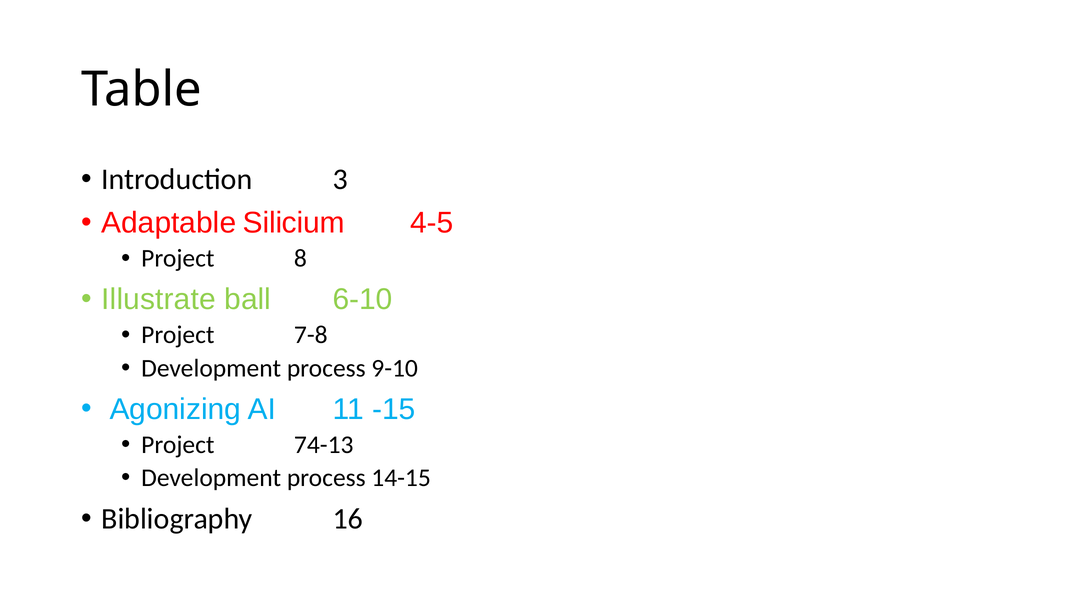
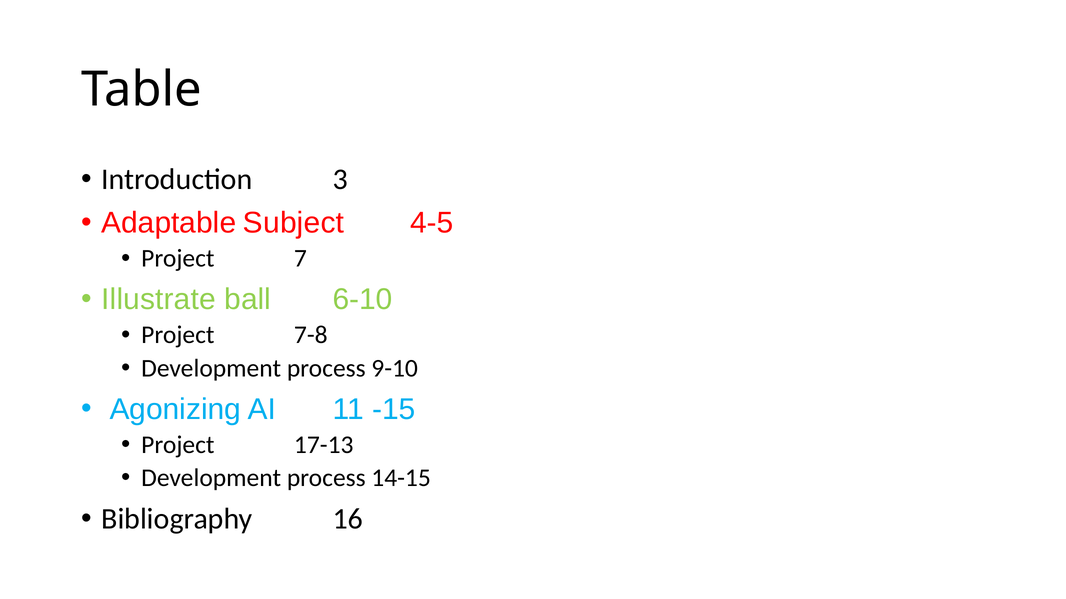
Silicium: Silicium -> Subject (294, 223)
8: 8 -> 7 (300, 259)
74-13: 74-13 -> 17-13 (324, 445)
